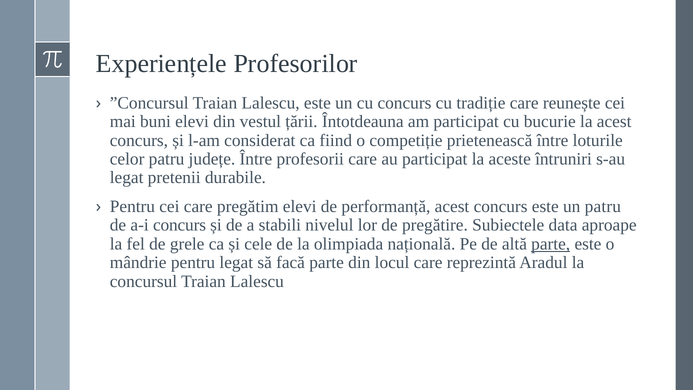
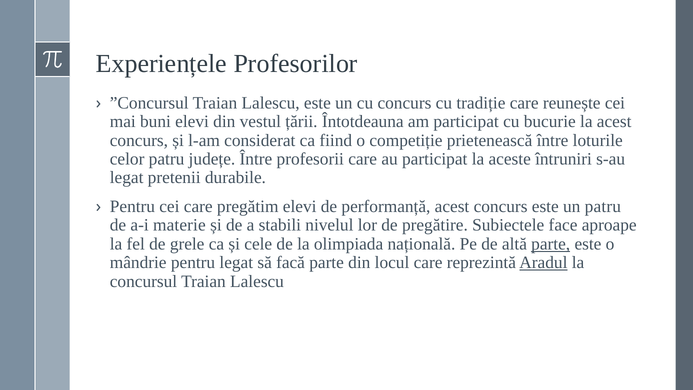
a-i concurs: concurs -> materie (179, 225)
data: data -> face (563, 225)
Aradul underline: none -> present (543, 263)
